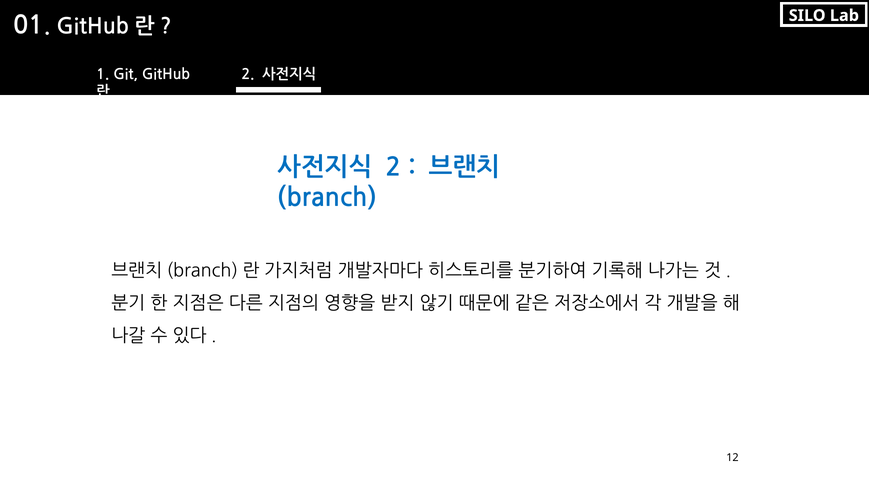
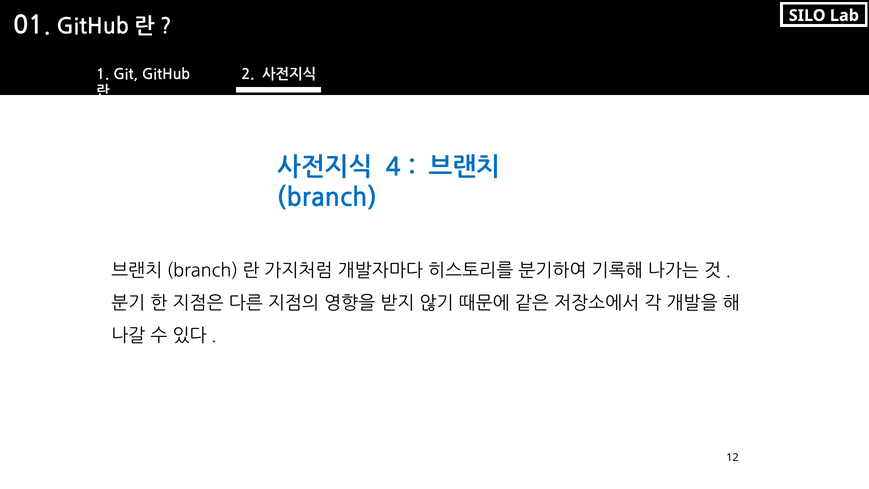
2: 2 -> 4 (393, 167)
